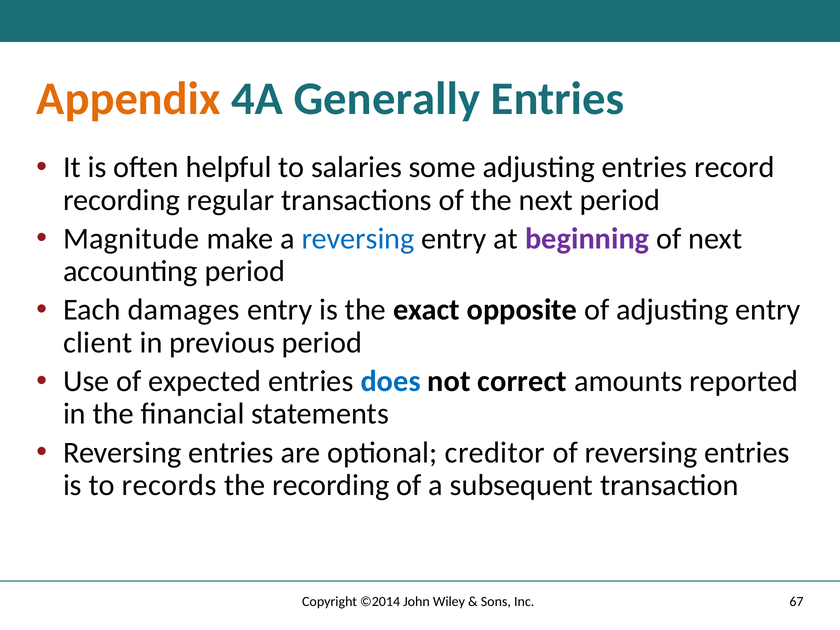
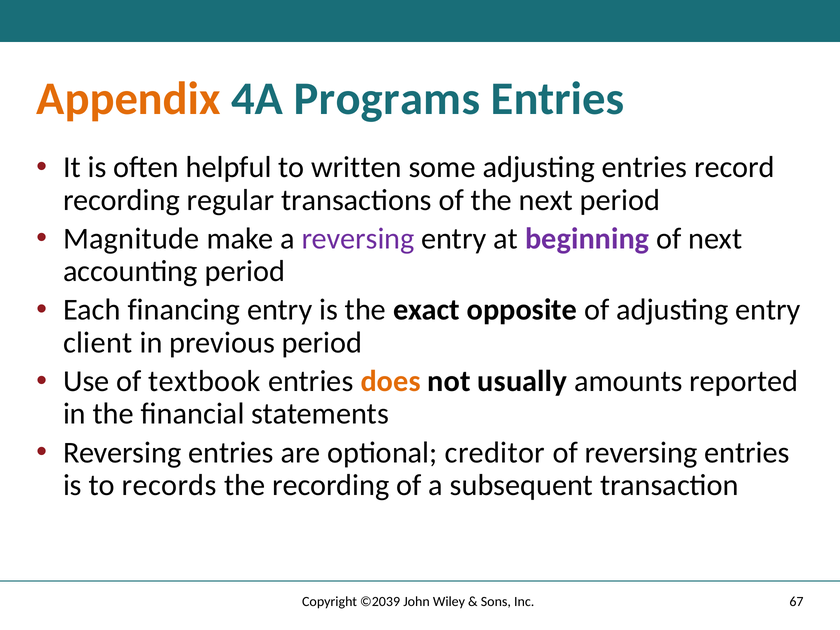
Generally: Generally -> Programs (387, 99)
salaries: salaries -> written (356, 167)
reversing colour: blue -> purple (358, 239)
damages: damages -> financing (184, 310)
expected: expected -> textbook (205, 381)
does colour: blue -> orange (391, 381)
correct: correct -> usually (522, 381)
©2014: ©2014 -> ©2039 (380, 602)
